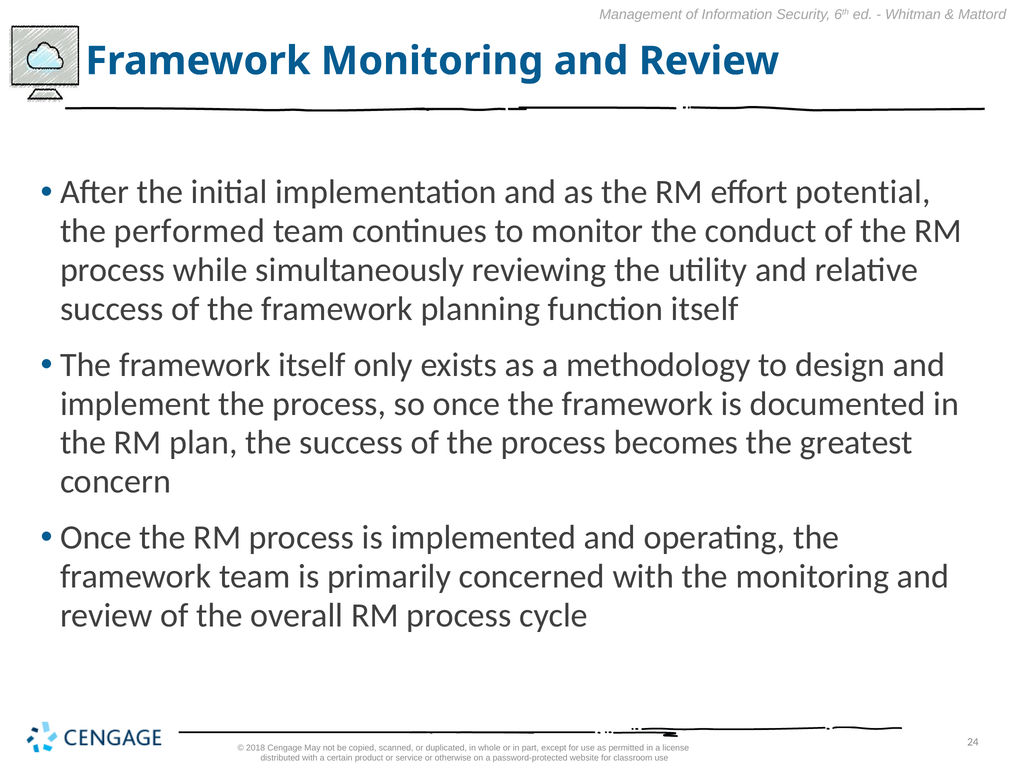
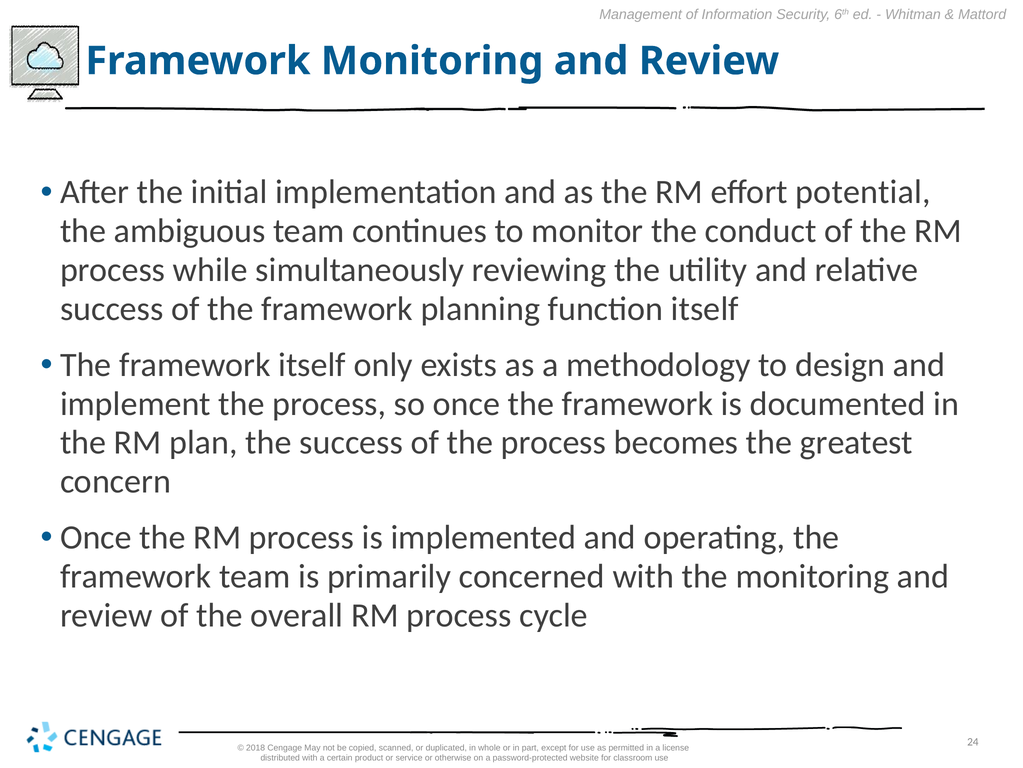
performed: performed -> ambiguous (190, 231)
